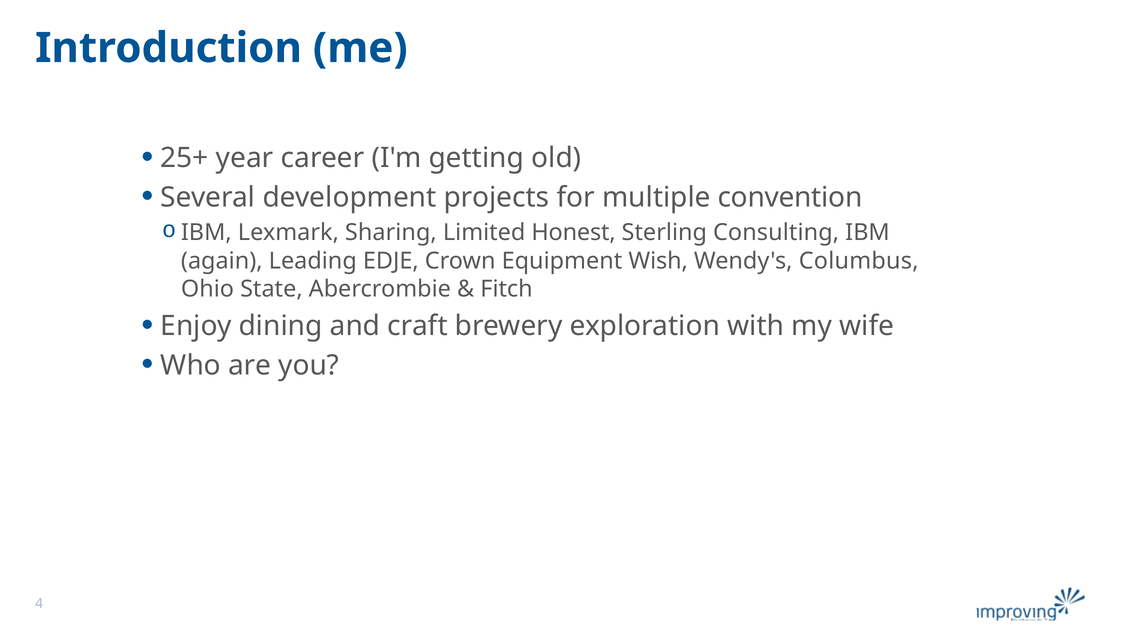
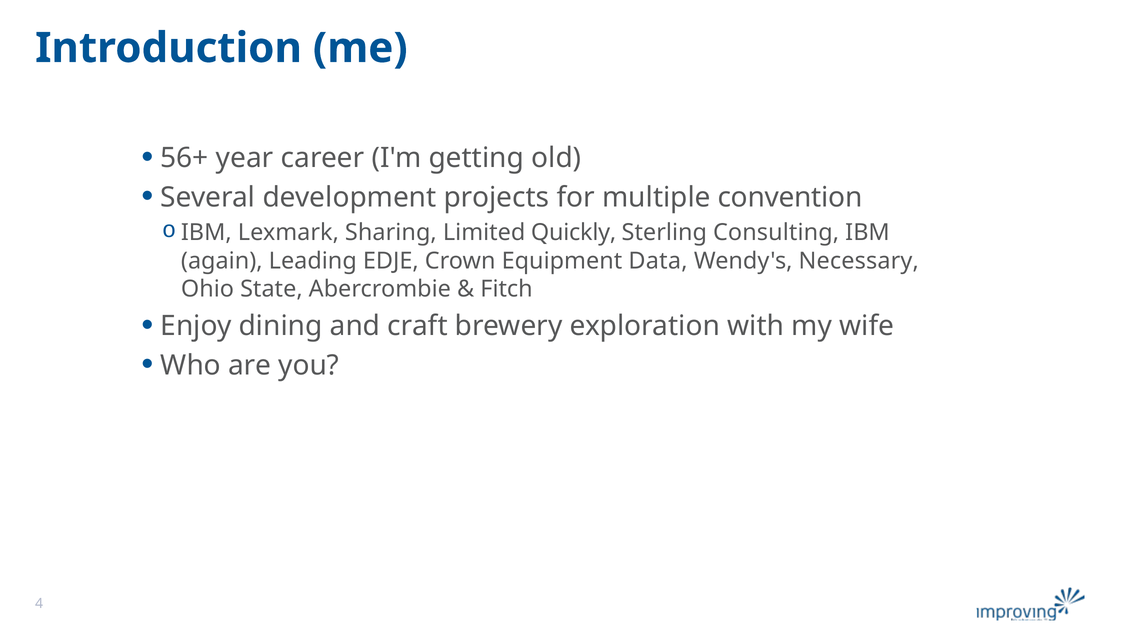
25+: 25+ -> 56+ (184, 158)
Honest: Honest -> Quickly (574, 232)
Wish: Wish -> Data (658, 261)
Columbus: Columbus -> Necessary (859, 261)
